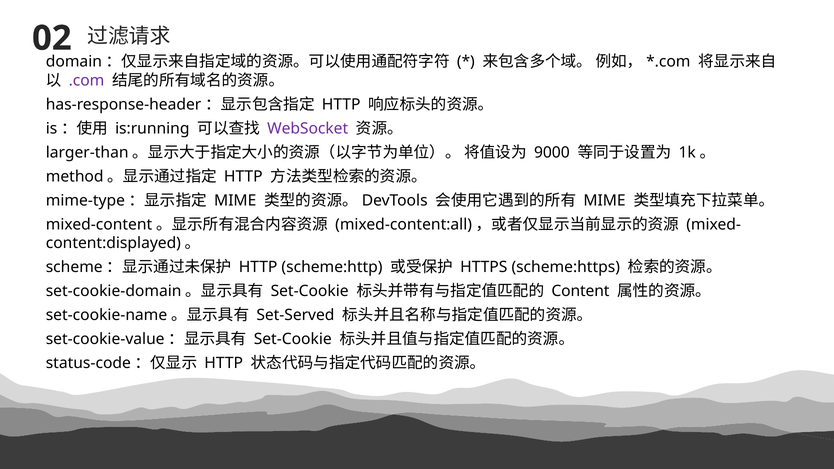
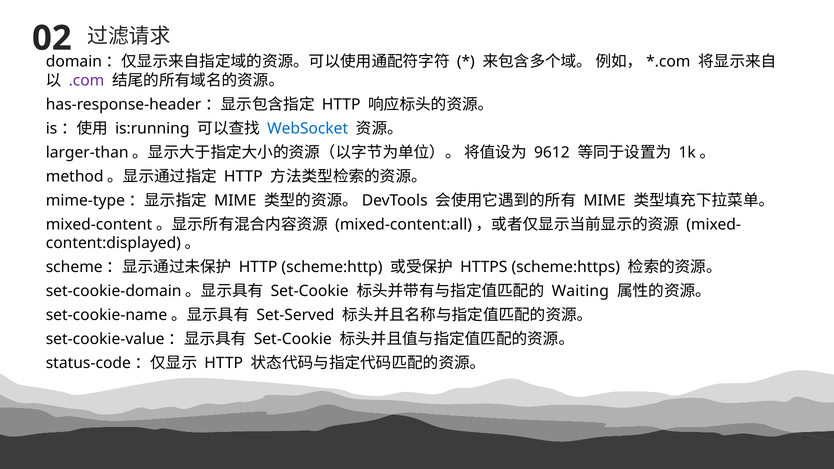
WebSocket colour: purple -> blue (308, 128)
9000: 9000 -> 9612 (552, 152)
Content: Content -> Waiting (580, 291)
